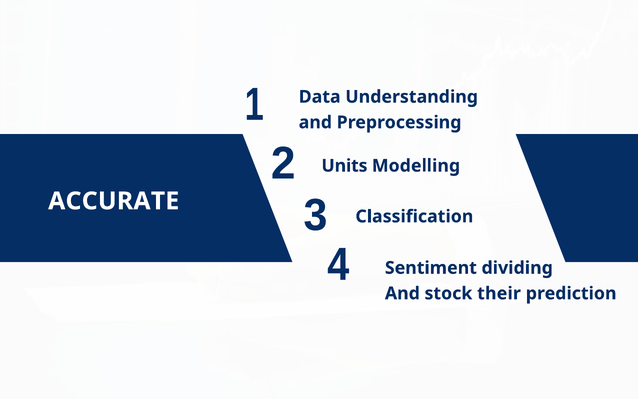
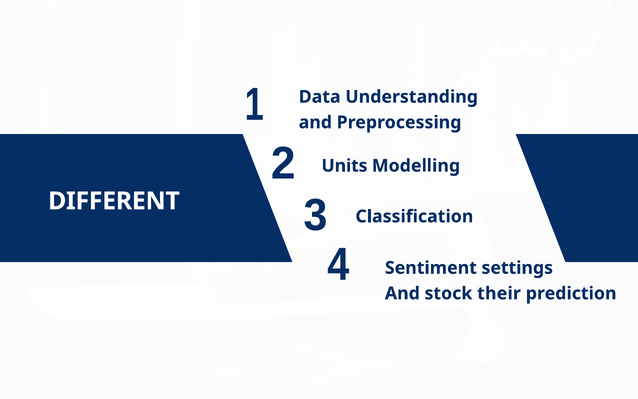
ACCURATE: ACCURATE -> DIFFERENT (114, 201)
dividing: dividing -> settings (517, 268)
